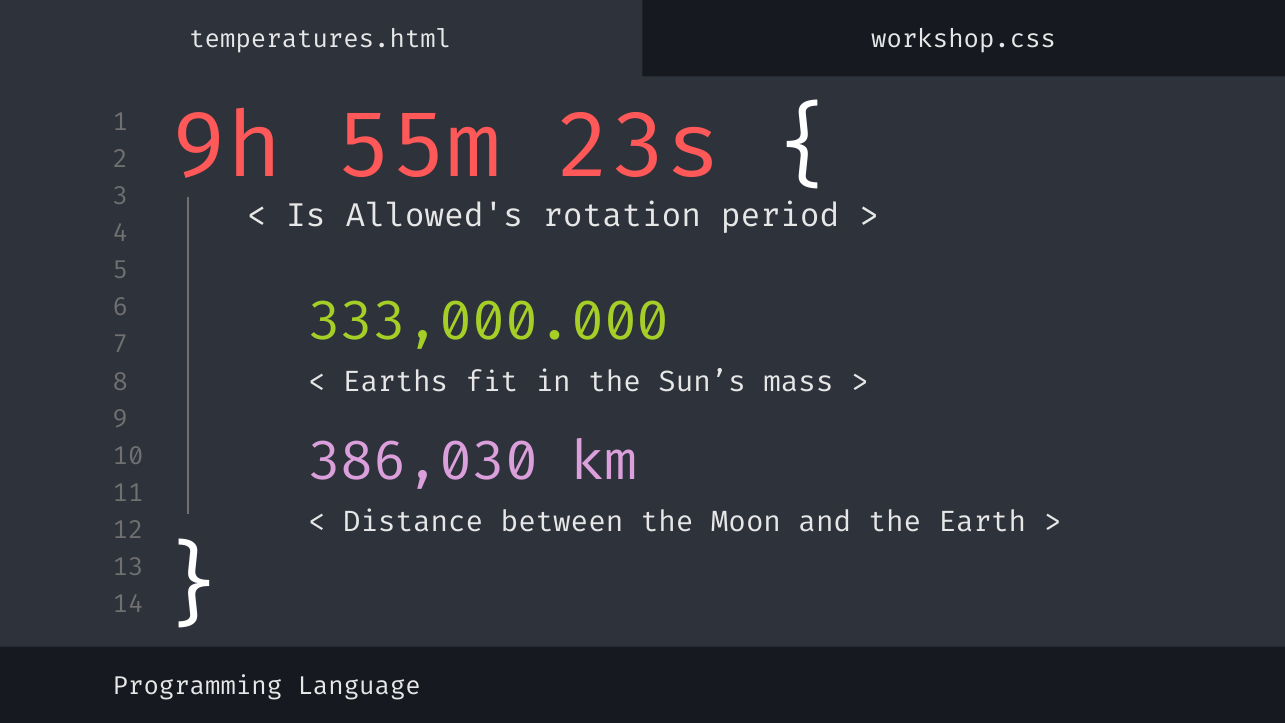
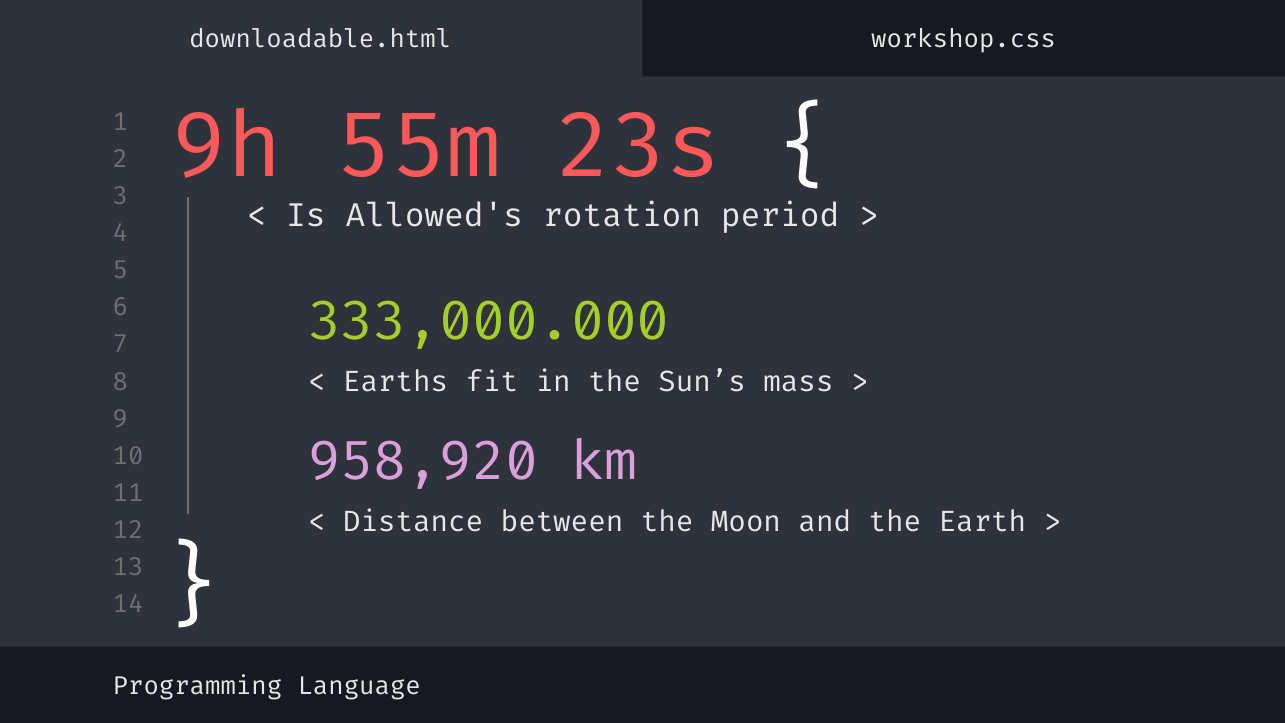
temperatures.html: temperatures.html -> downloadable.html (320, 40)
386,030: 386,030 -> 958,920 (423, 462)
